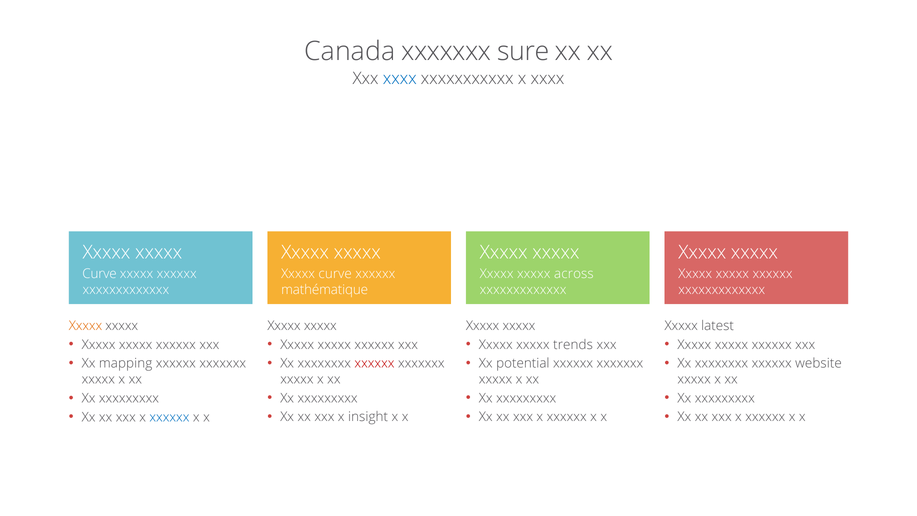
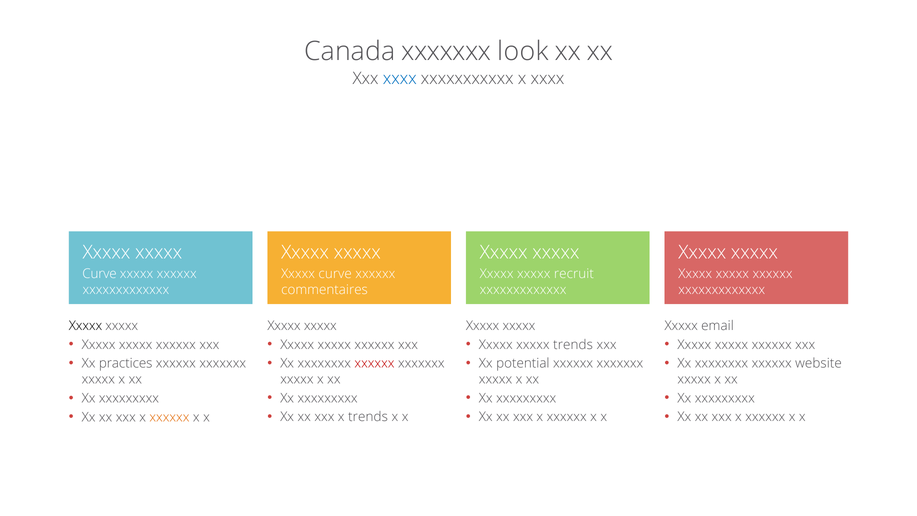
sure: sure -> look (523, 51)
across: across -> recruit (574, 274)
mathématique: mathématique -> commentaires (324, 290)
Xxxxx colour: orange -> black (85, 326)
latest: latest -> email (718, 326)
mapping: mapping -> practices (126, 363)
x insight: insight -> trends (368, 417)
xxxxxx colour: blue -> orange (169, 417)
